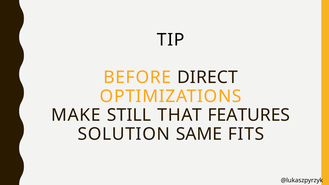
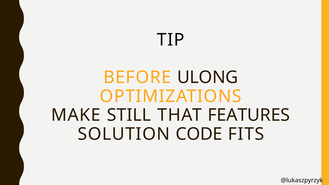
DIRECT: DIRECT -> ULONG (208, 78)
SAME: SAME -> CODE (199, 134)
